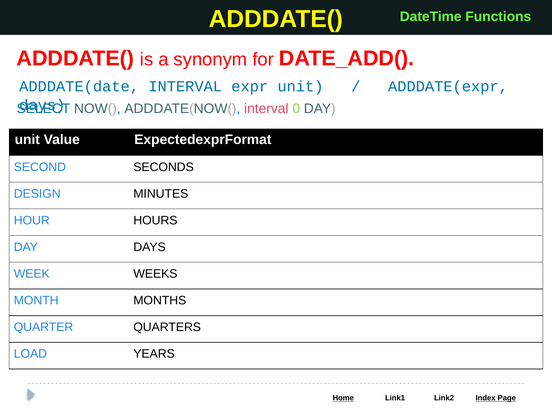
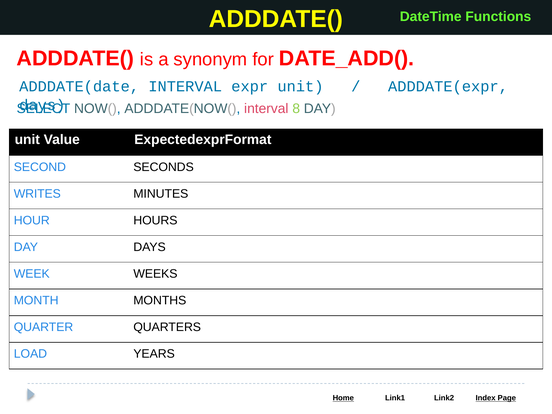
0: 0 -> 8 (296, 108)
DESIGN: DESIGN -> WRITES (37, 194)
